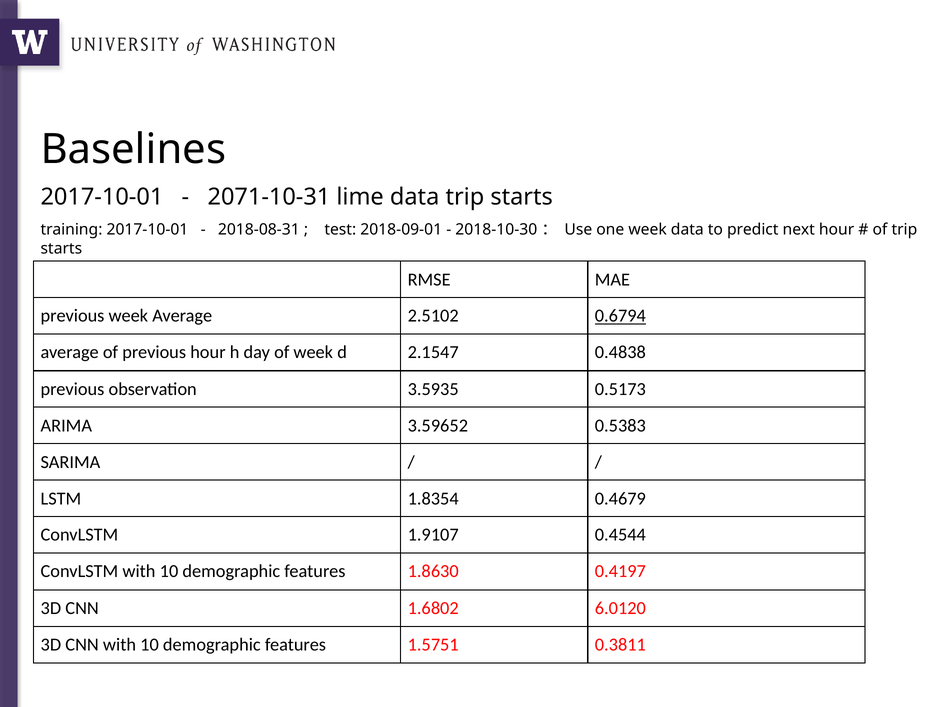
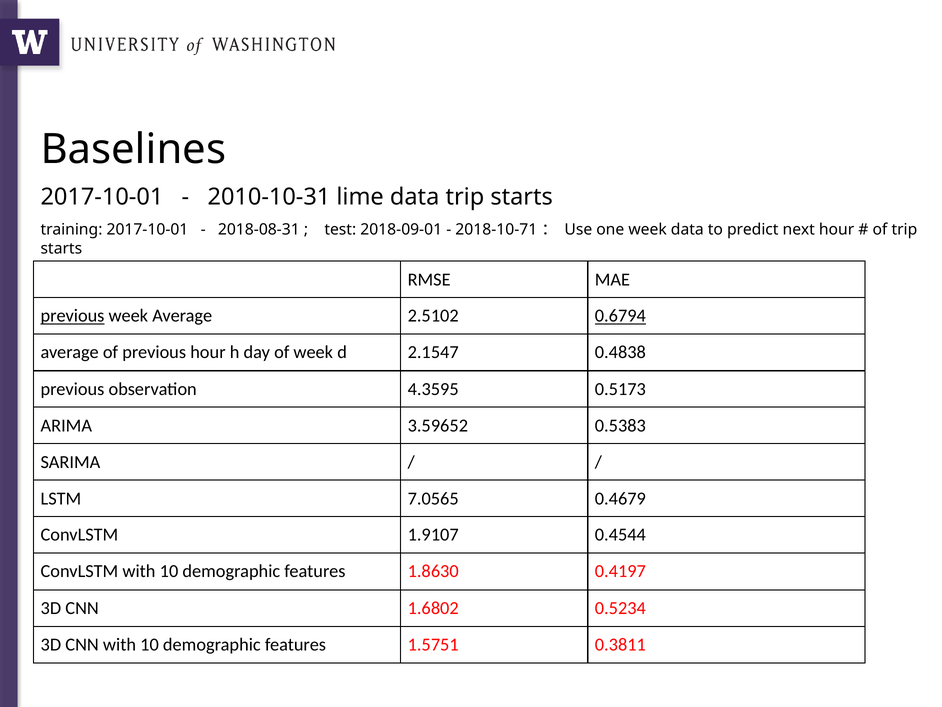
2071-10-31: 2071-10-31 -> 2010-10-31 (269, 197)
2018-10-30: 2018-10-30 -> 2018-10-71 (496, 230)
previous underline: none -> present (73, 316)
3.5935: 3.5935 -> 4.3595 (433, 389)
1.8354: 1.8354 -> 7.0565 (433, 498)
6.0120: 6.0120 -> 0.5234 (620, 608)
